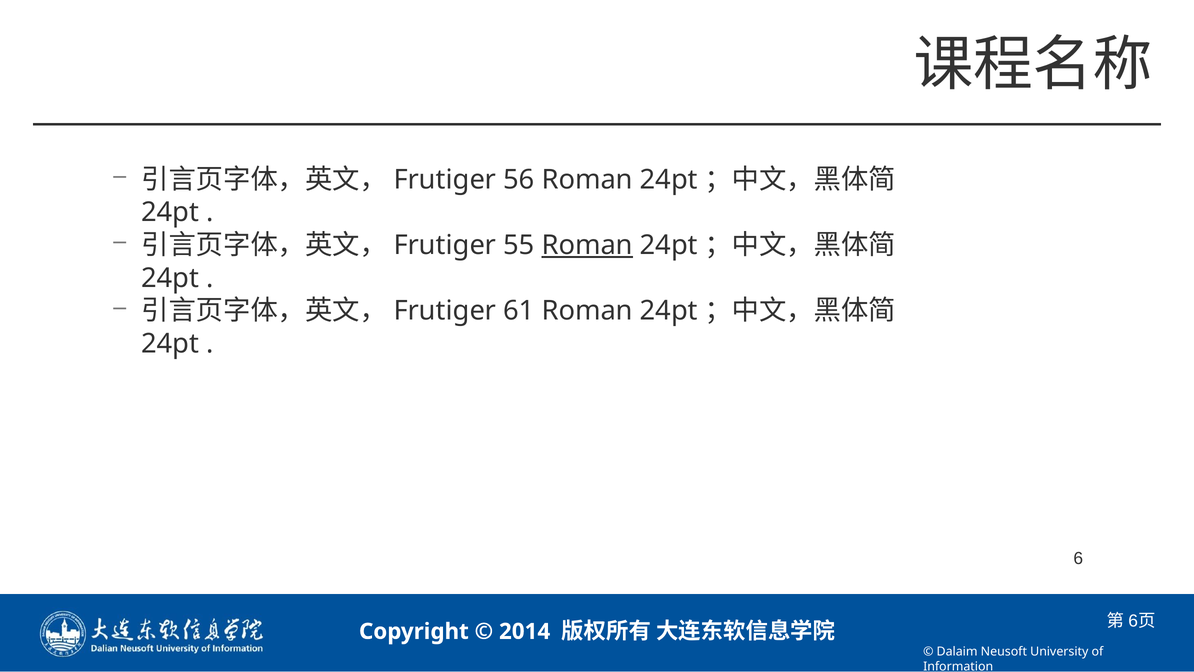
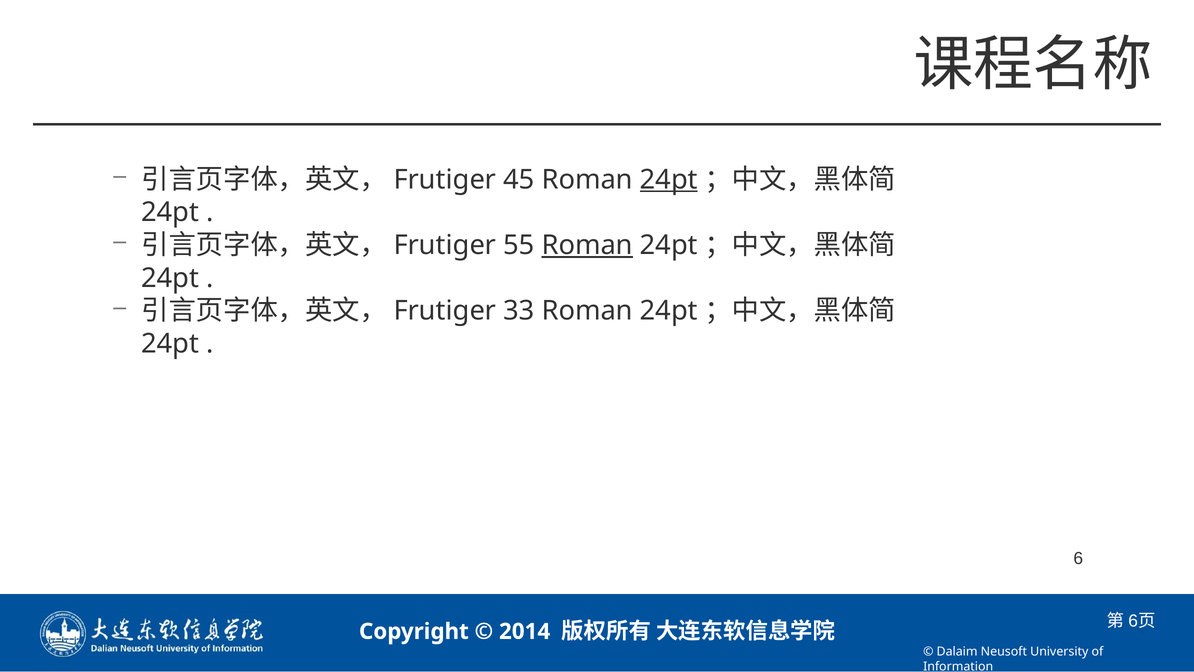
56: 56 -> 45 (519, 179)
24pt underline: none -> present (669, 179)
61: 61 -> 33 (519, 311)
